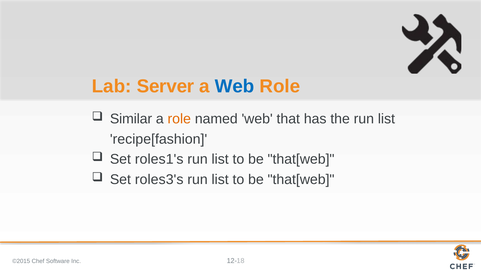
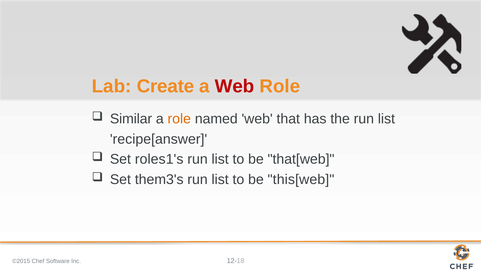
Server: Server -> Create (166, 87)
Web colour: blue -> red (235, 87)
recipe[fashion: recipe[fashion -> recipe[answer (159, 139)
roles3's: roles3's -> them3's (159, 180)
that[web: that[web -> this[web (301, 180)
